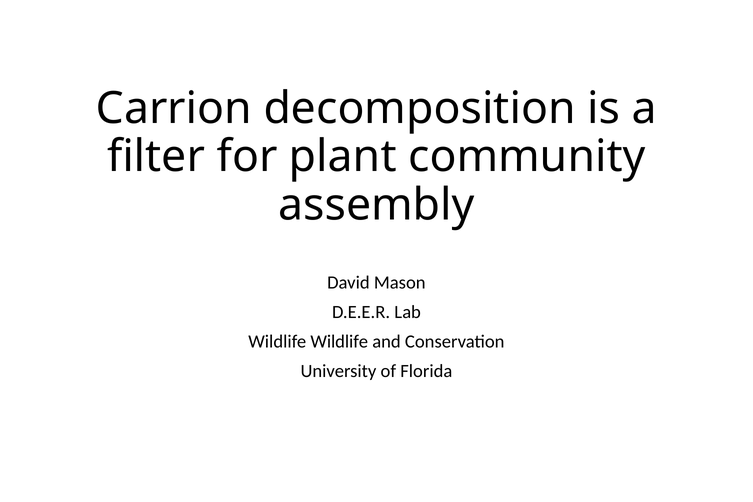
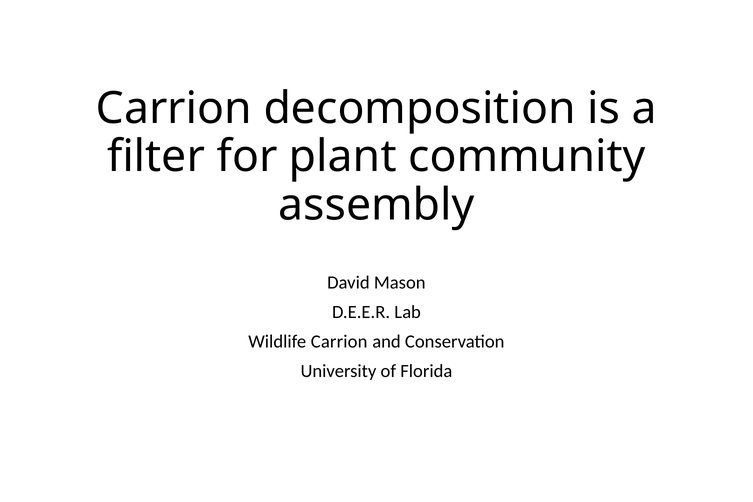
Wildlife Wildlife: Wildlife -> Carrion (339, 341)
